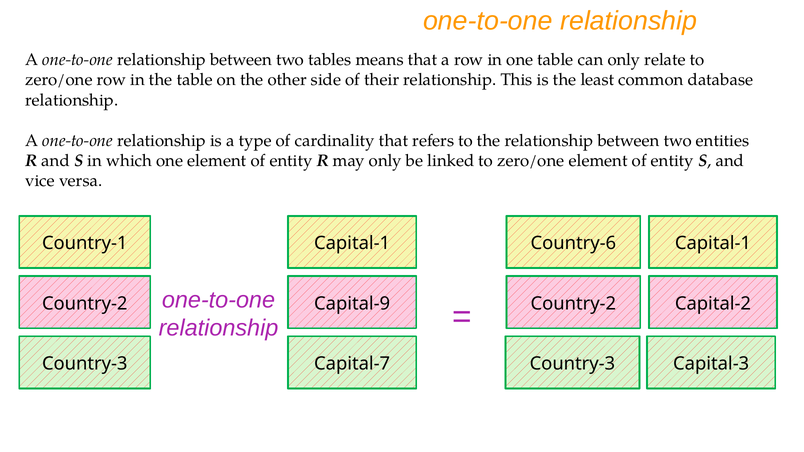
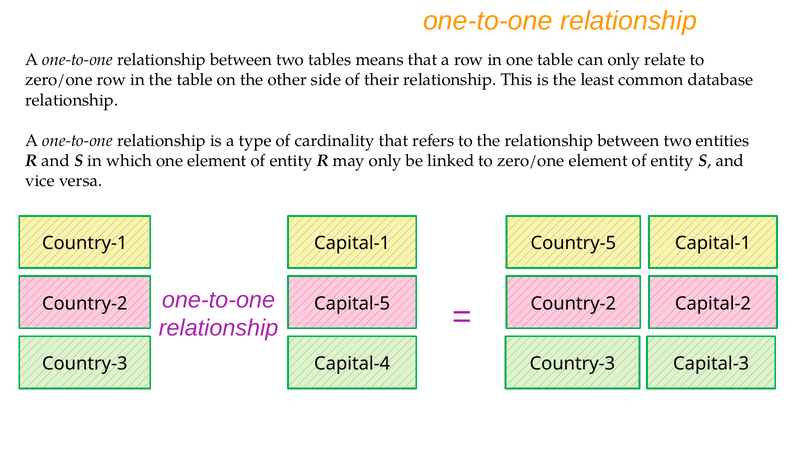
Country-6: Country-6 -> Country-5 (573, 243)
Capital-9: Capital-9 -> Capital-5 (352, 304)
Capital-7: Capital-7 -> Capital-4 (352, 364)
